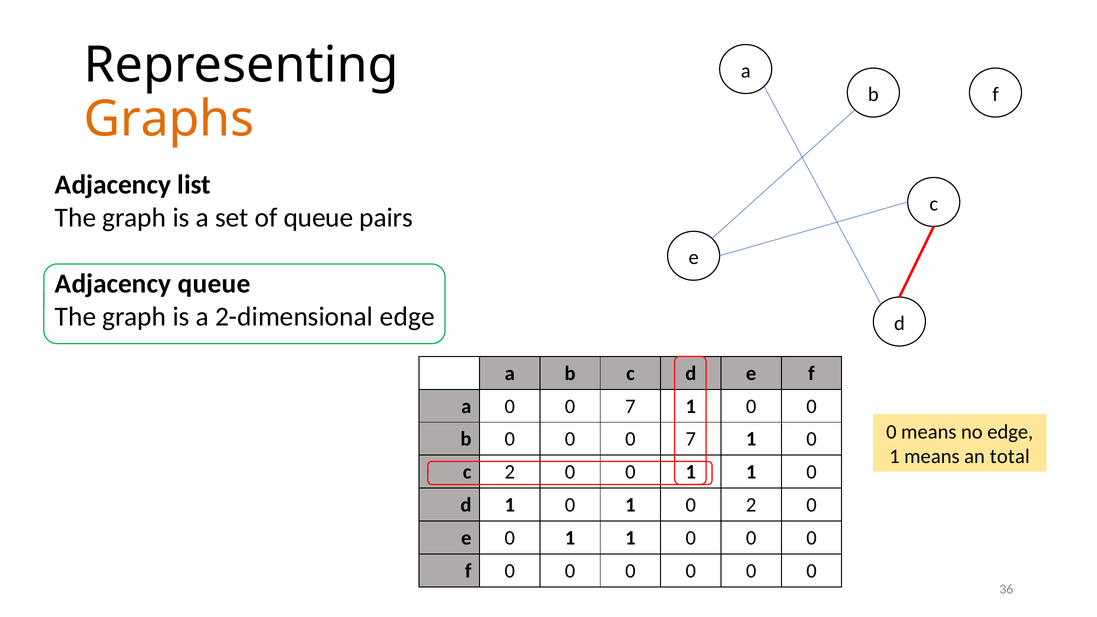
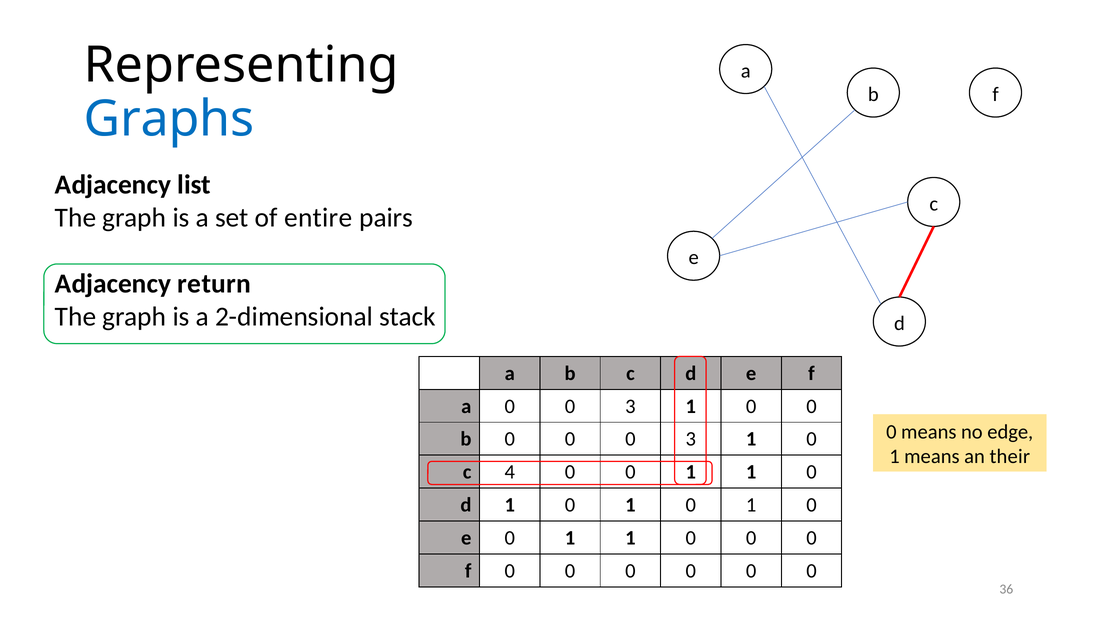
Graphs colour: orange -> blue (169, 119)
of queue: queue -> entire (318, 218)
Adjacency queue: queue -> return (214, 284)
2-dimensional edge: edge -> stack (408, 317)
a 0 0 7: 7 -> 3 (630, 406)
0 0 0 7: 7 -> 3 (691, 439)
total: total -> their (1010, 457)
c 2: 2 -> 4 (510, 472)
0 1 0 2: 2 -> 1 (751, 505)
